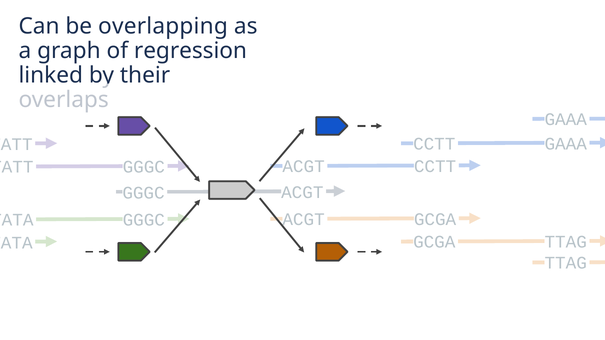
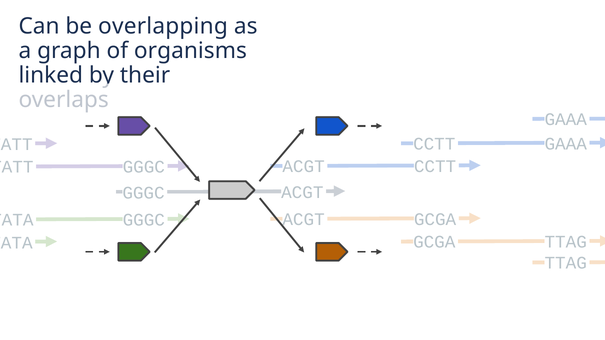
regression: regression -> organisms (190, 51)
